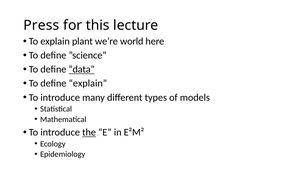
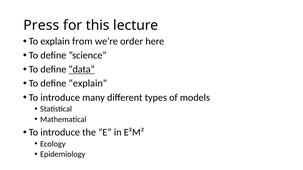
plant: plant -> from (82, 41)
world: world -> order (132, 41)
the underline: present -> none (89, 133)
